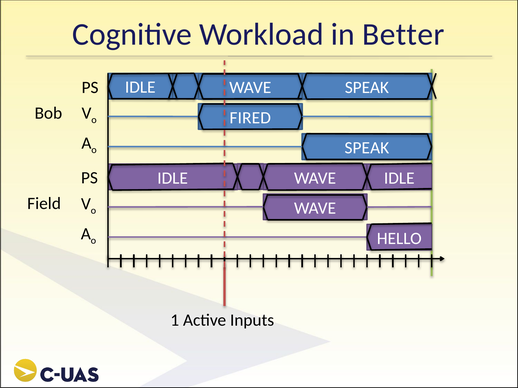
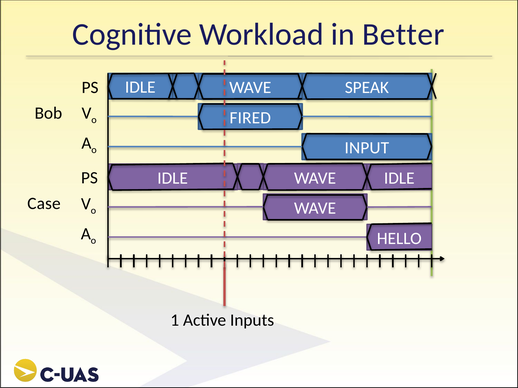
SPEAK: SPEAK -> INPUT (367, 148)
Field: Field -> Case (44, 204)
